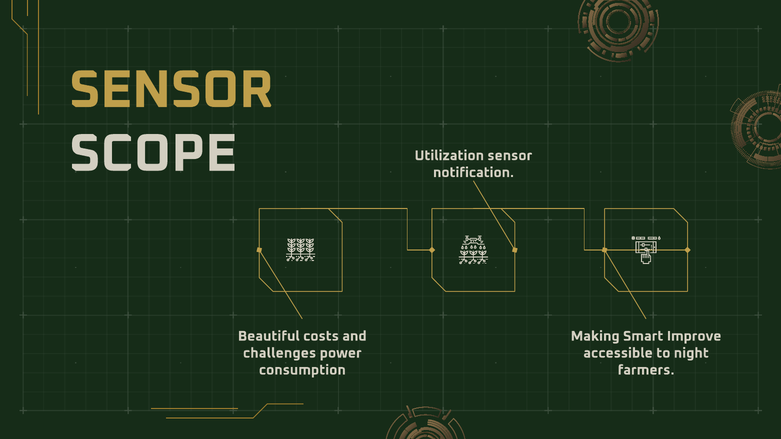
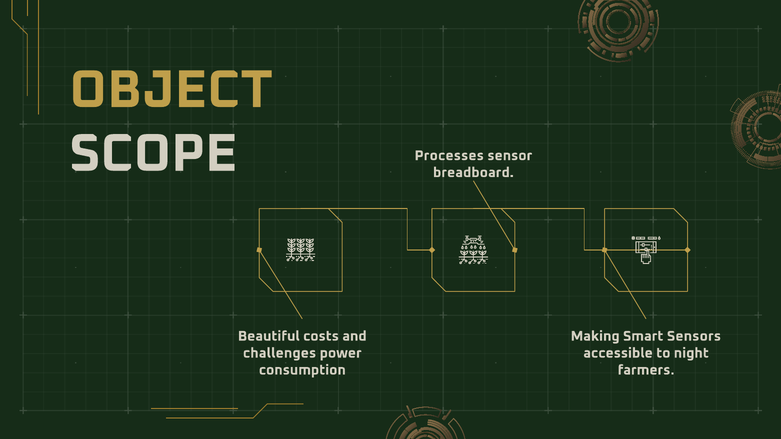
SENSOR: SENSOR -> OBJECT (171, 90)
Utilization: Utilization -> Processes (449, 156)
notification: notification -> breadboard (473, 173)
Improve: Improve -> Sensors (694, 336)
